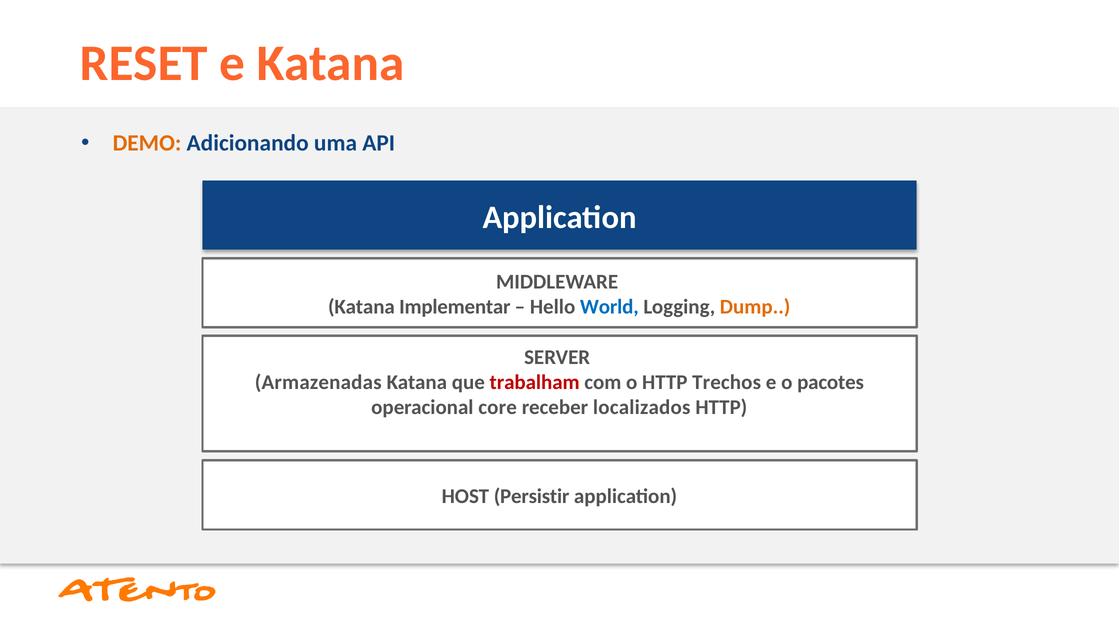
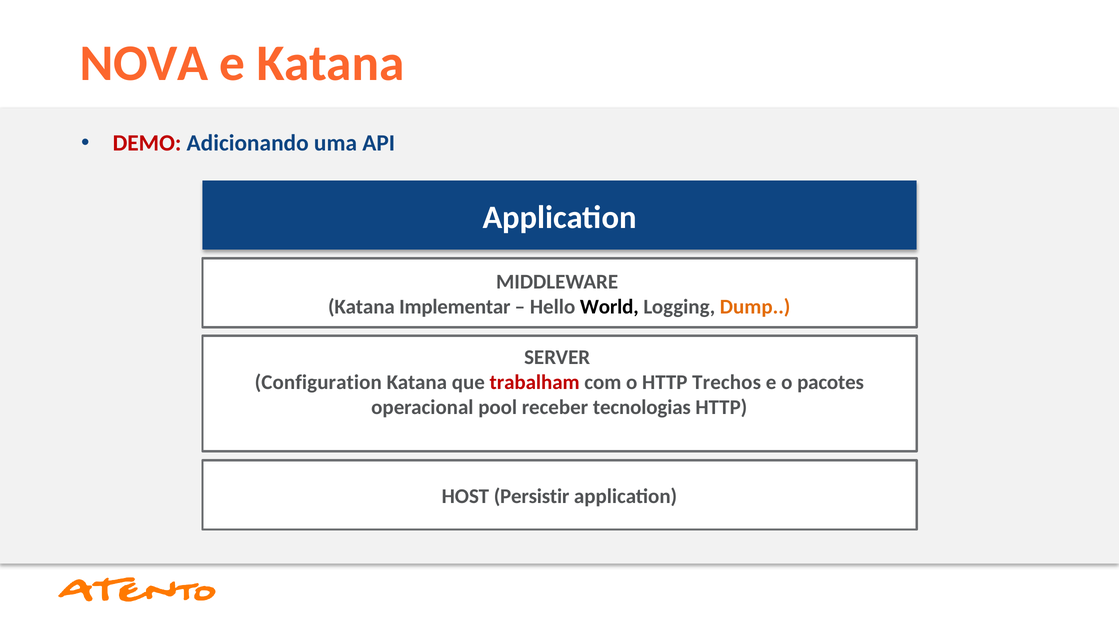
RESET: RESET -> NOVA (144, 63)
DEMO colour: orange -> red (147, 143)
World colour: blue -> black (609, 307)
Armazenadas: Armazenadas -> Configuration (318, 383)
core: core -> pool (498, 408)
localizados: localizados -> tecnologias (642, 408)
